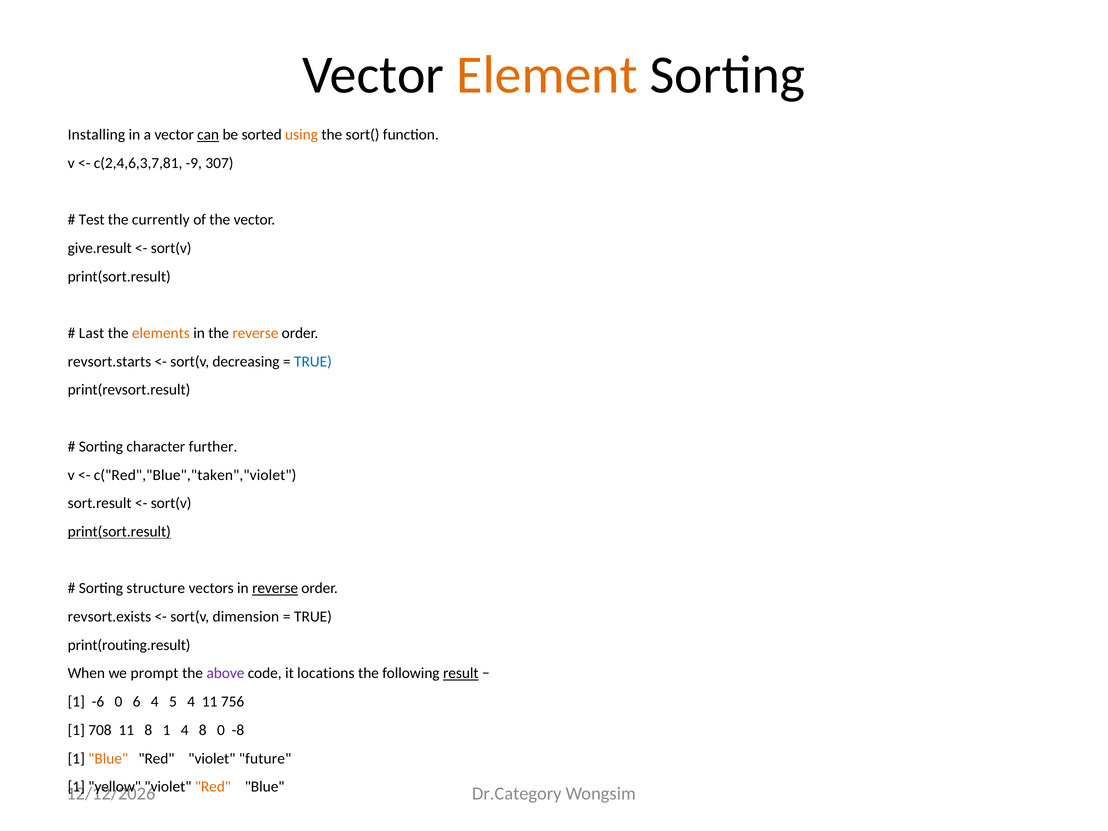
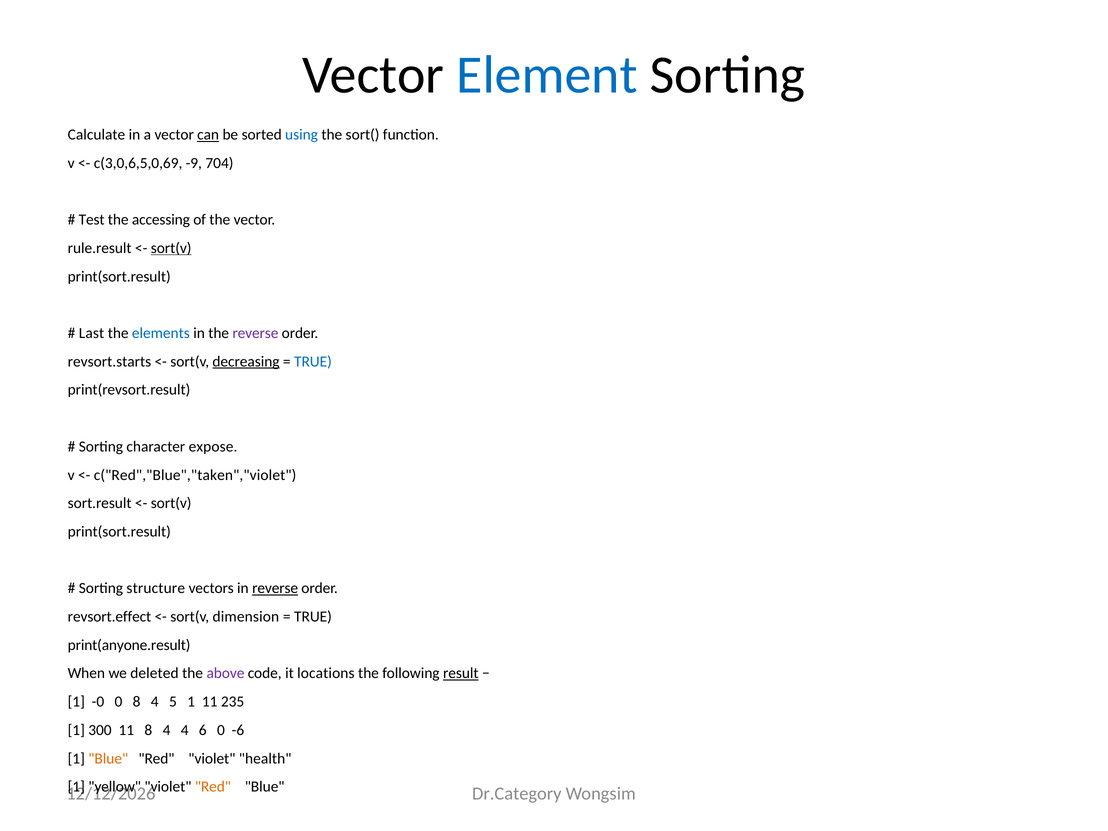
Element colour: orange -> blue (547, 75)
Installing: Installing -> Calculate (97, 135)
using colour: orange -> blue (302, 135)
c(2,4,6,3,7,81: c(2,4,6,3,7,81 -> c(3,0,6,5,0,69 (138, 163)
307: 307 -> 704 (219, 163)
currently: currently -> accessing (161, 220)
give.result: give.result -> rule.result (100, 248)
sort(v underline: none -> present (171, 248)
elements colour: orange -> blue (161, 333)
reverse colour: orange -> purple (255, 333)
decreasing underline: none -> present (246, 362)
further: further -> expose (213, 447)
print(sort.result underline: present -> none (119, 532)
revsort.exists: revsort.exists -> revsort.effect (110, 617)
print(routing.result: print(routing.result -> print(anyone.result (129, 645)
prompt: prompt -> deleted (155, 673)
-6: -6 -> -0 (98, 702)
0 6: 6 -> 8 (137, 702)
5 4: 4 -> 1 (191, 702)
756: 756 -> 235 (233, 702)
708: 708 -> 300 (100, 730)
11 8 1: 1 -> 4 (167, 730)
4 8: 8 -> 6 (203, 730)
-8: -8 -> -6 (238, 730)
future: future -> health (265, 758)
